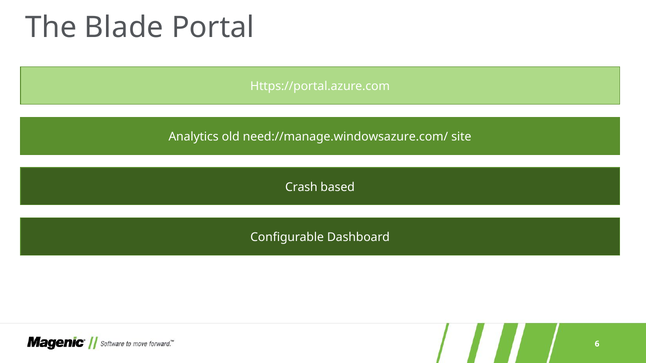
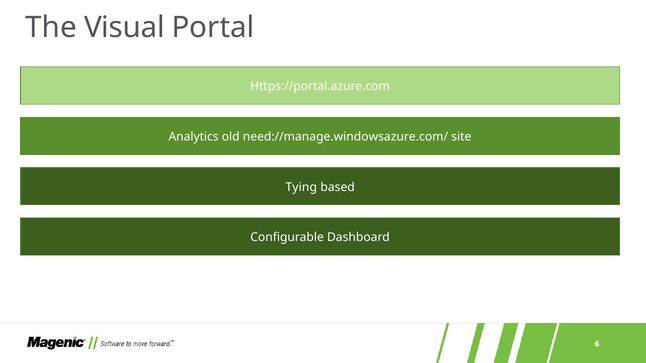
Blade: Blade -> Visual (124, 28)
Crash: Crash -> Tying (301, 187)
